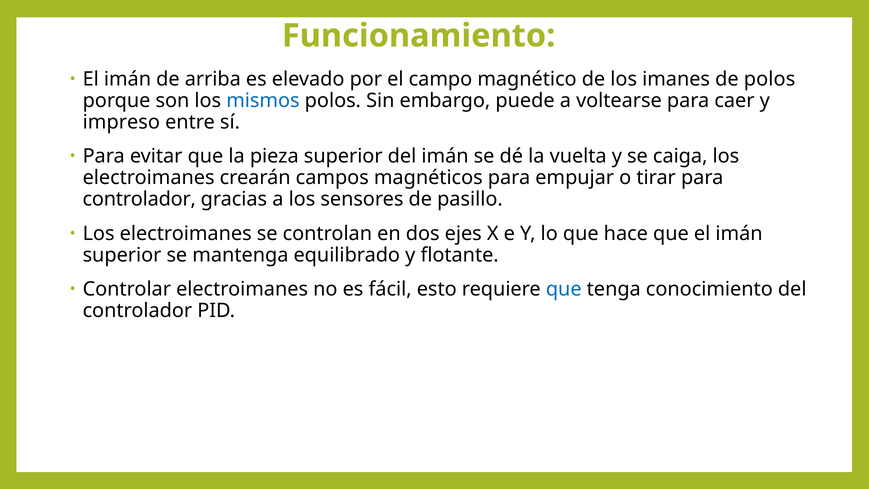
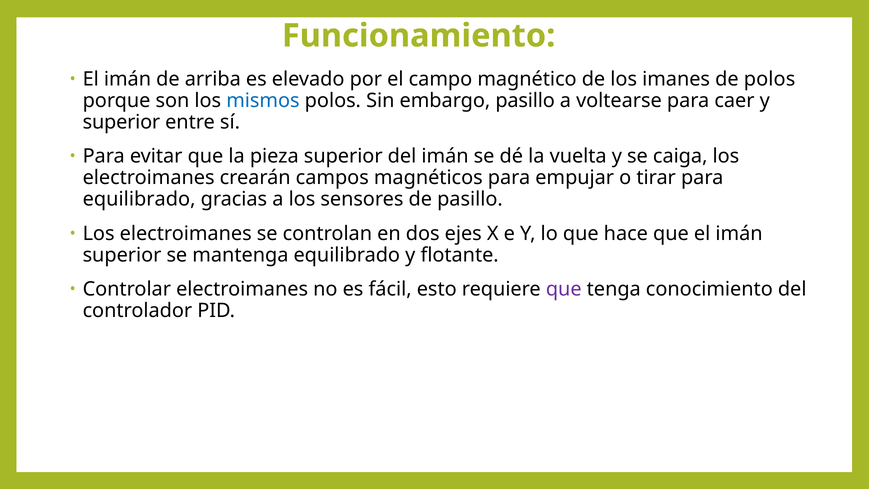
embargo puede: puede -> pasillo (525, 101)
impreso: impreso -> superior (121, 122)
controlador: controlador -> equilibrado (139, 199)
que colour: blue -> purple (564, 289)
